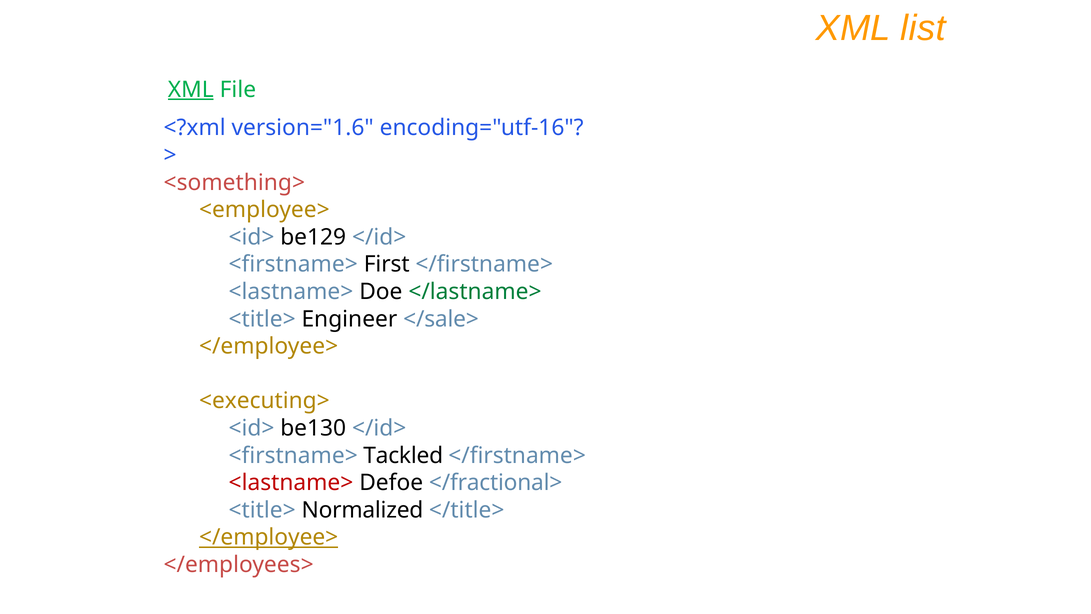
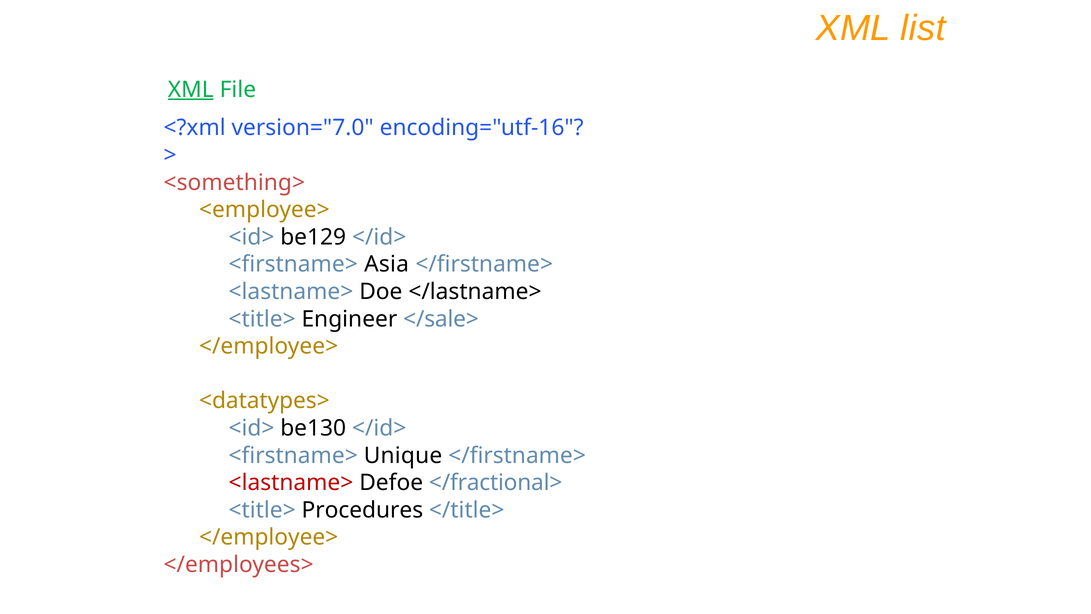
version="1.6: version="1.6 -> version="7.0 (303, 128)
First: First -> Asia (387, 264)
</lastname> colour: green -> black (475, 292)
<executing>: <executing> -> <datatypes> (264, 401)
Tackled: Tackled -> Unique (403, 455)
Normalized: Normalized -> Procedures (362, 510)
</employee> underline: present -> none (269, 537)
